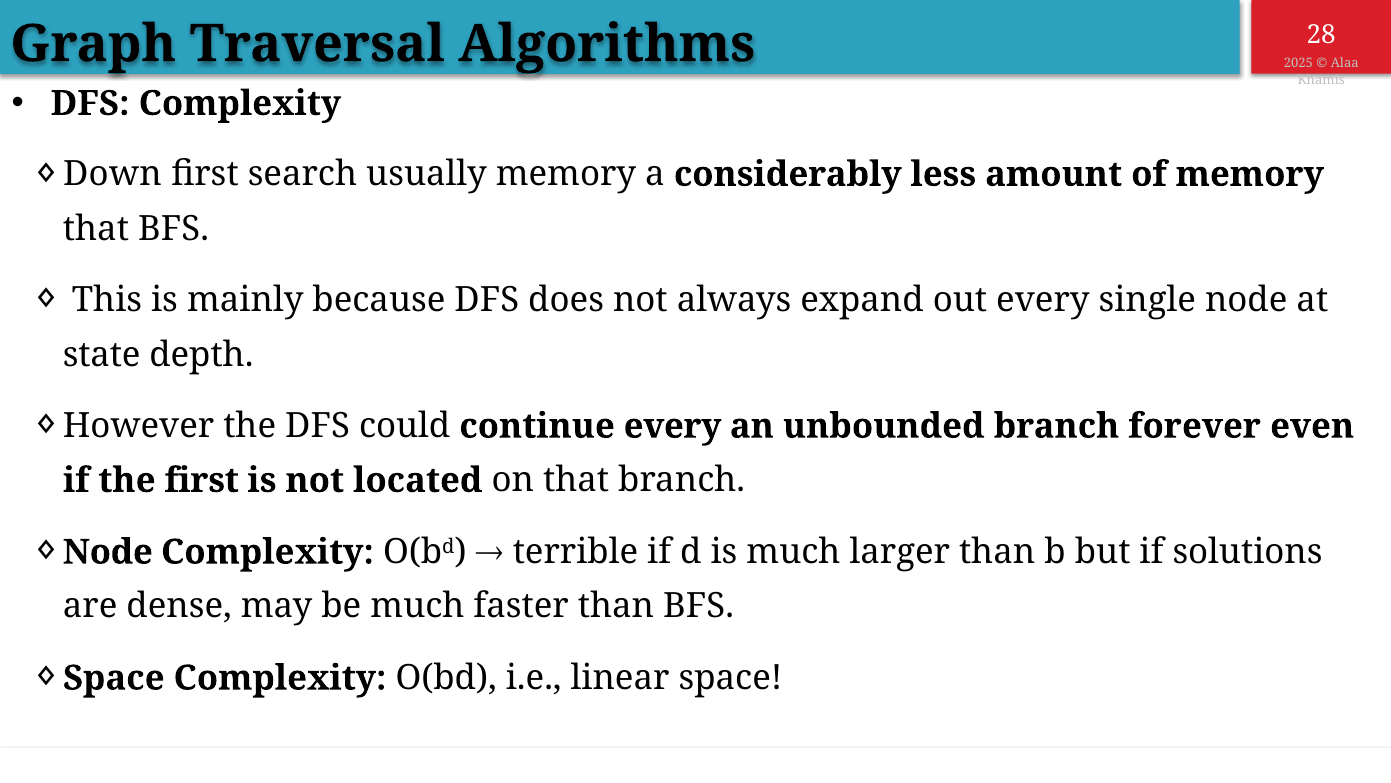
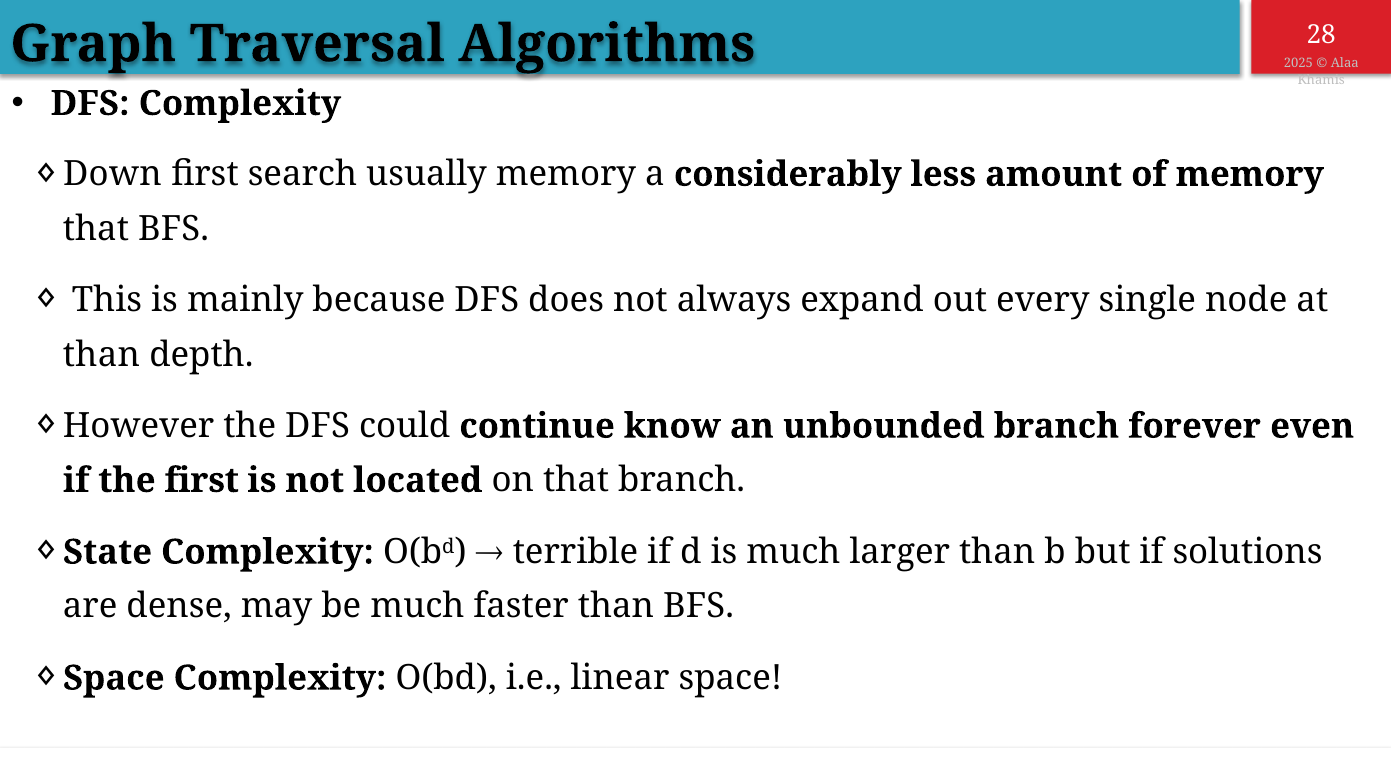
state: state -> than (102, 354)
continue every: every -> know (672, 426)
Node: Node -> State (108, 552)
